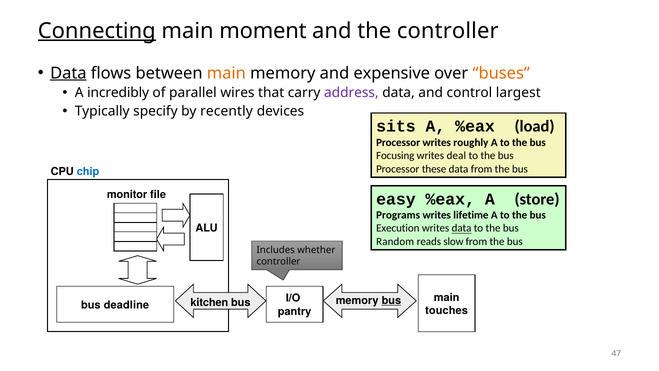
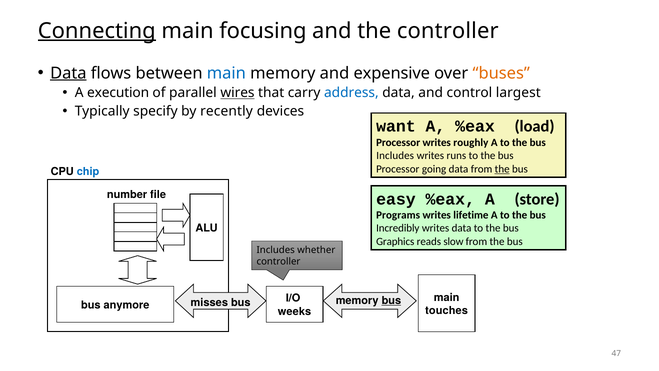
moment: moment -> focusing (263, 31)
main colour: orange -> blue (226, 73)
incredibly: incredibly -> execution (118, 93)
wires underline: none -> present (237, 93)
address colour: purple -> blue (351, 93)
sits: sits -> want (396, 126)
Focusing: Focusing -> Includes (395, 156)
deal: deal -> runs (456, 156)
these: these -> going (434, 169)
the underline: none -> present (502, 169)
monitor: monitor -> number (127, 194)
Execution: Execution -> Incredibly (398, 228)
data underline: present -> none (462, 228)
Random: Random -> Graphics (395, 241)
kitchen: kitchen -> misses (209, 302)
deadline: deadline -> anymore (126, 305)
pantry: pantry -> weeks (295, 311)
